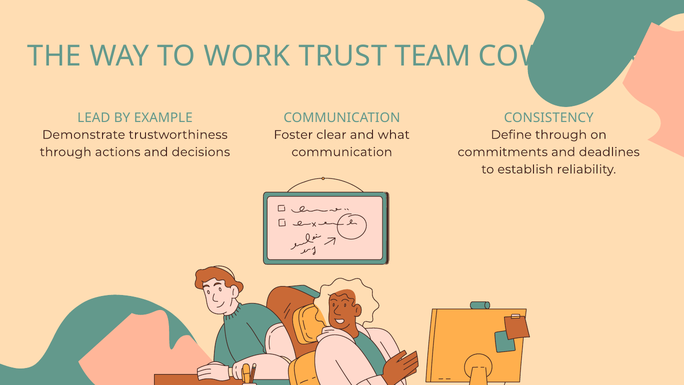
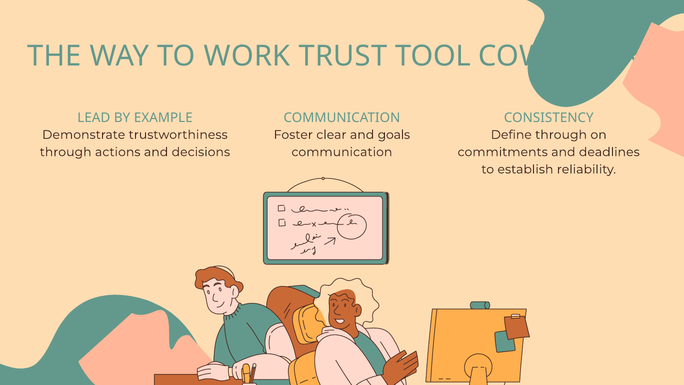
TEAM: TEAM -> TOOL (433, 56)
what: what -> goals (394, 135)
